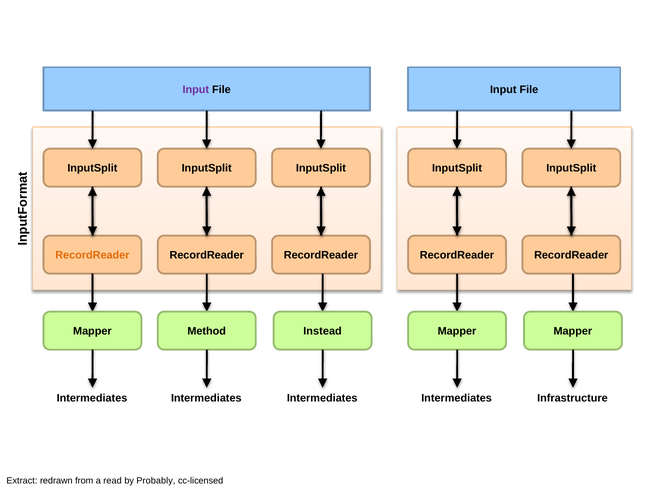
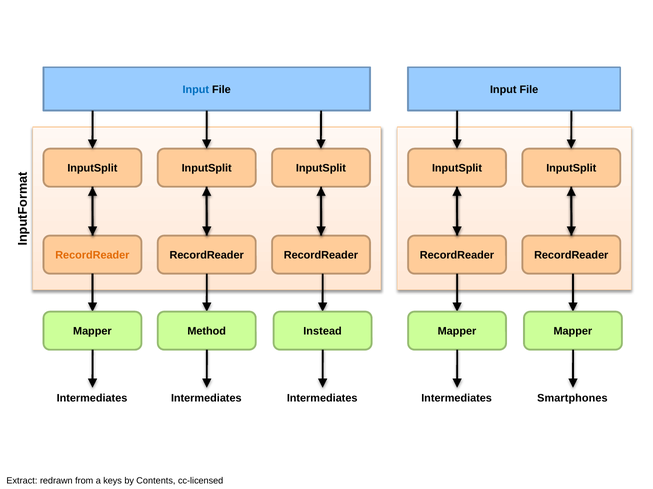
Input colour: purple -> blue (196, 90)
Infrastructure: Infrastructure -> Smartphones (572, 399)
read: read -> keys (113, 481)
Probably: Probably -> Contents (156, 481)
